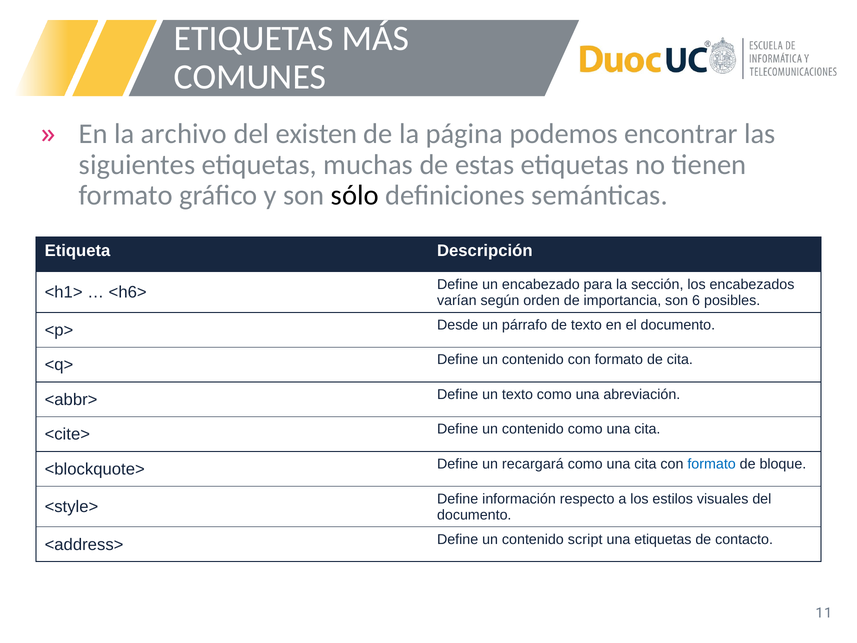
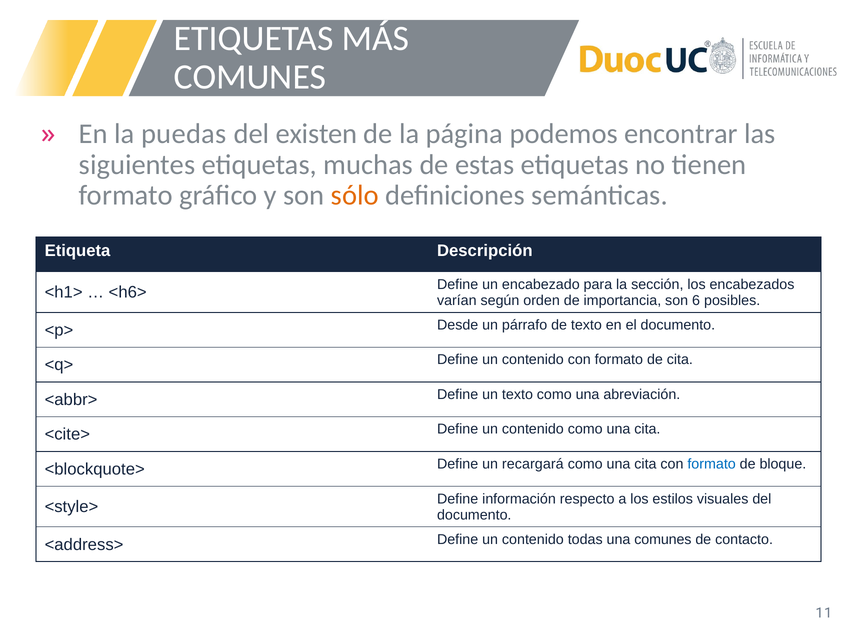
archivo: archivo -> puedas (184, 134)
sólo colour: black -> orange (355, 195)
script: script -> todas (585, 539)
una etiquetas: etiquetas -> comunes (663, 539)
